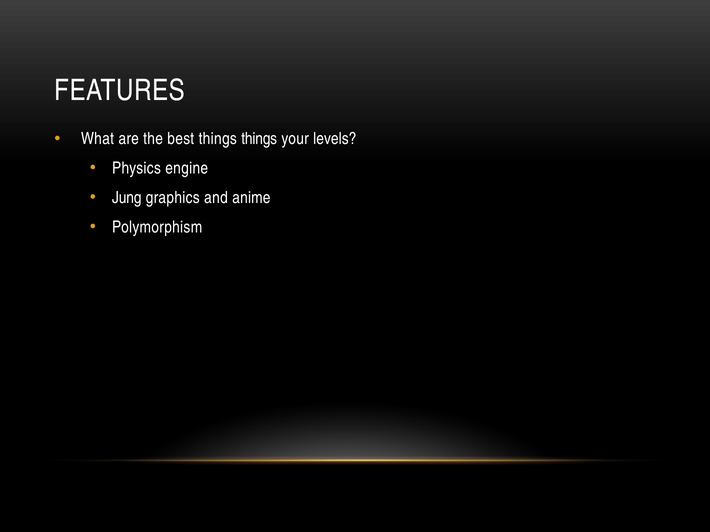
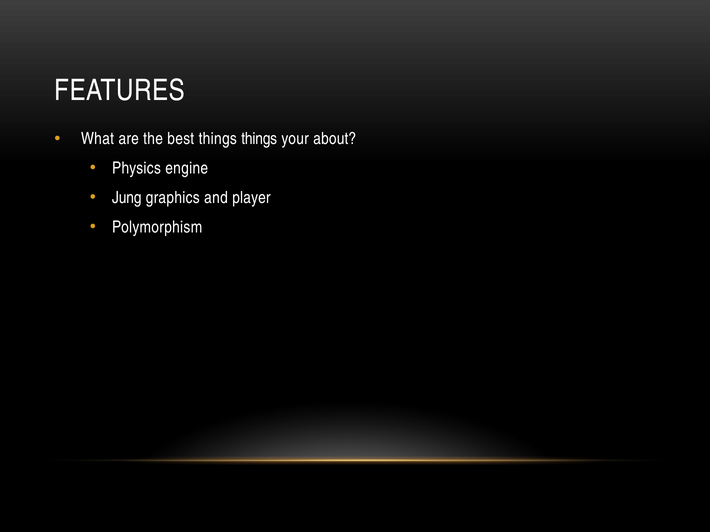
levels: levels -> about (335, 139)
anime: anime -> player (251, 198)
